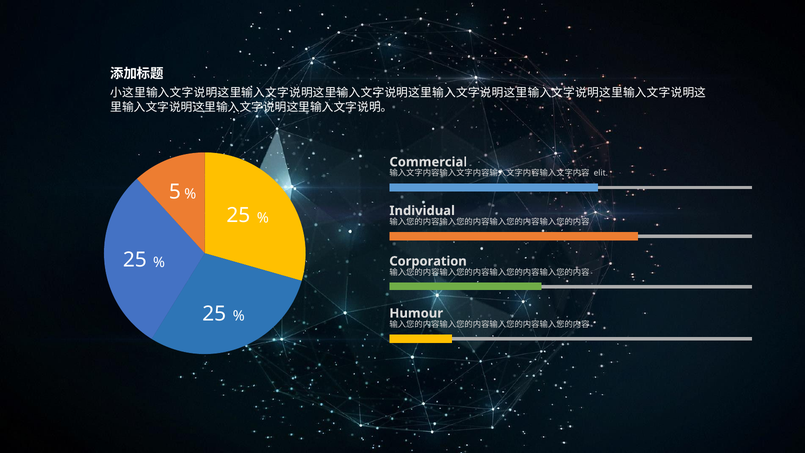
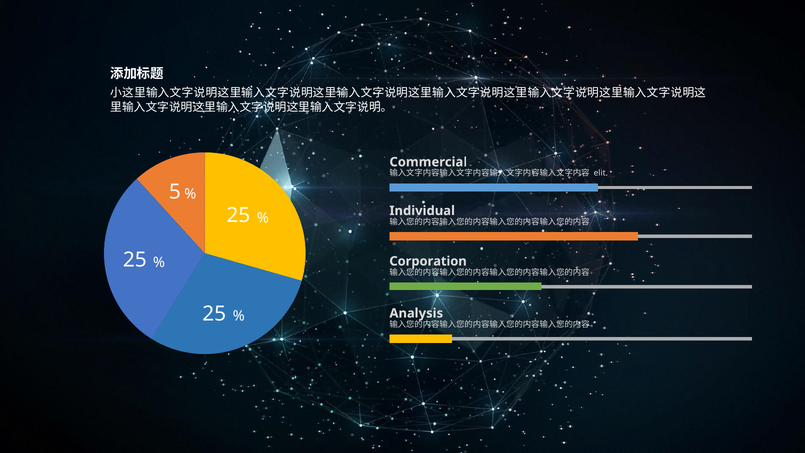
Humour: Humour -> Analysis (416, 313)
